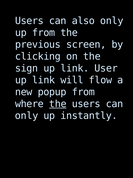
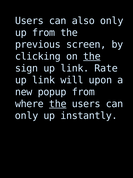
the underline: none -> present (92, 56)
User: User -> Rate (106, 68)
flow: flow -> upon (100, 80)
